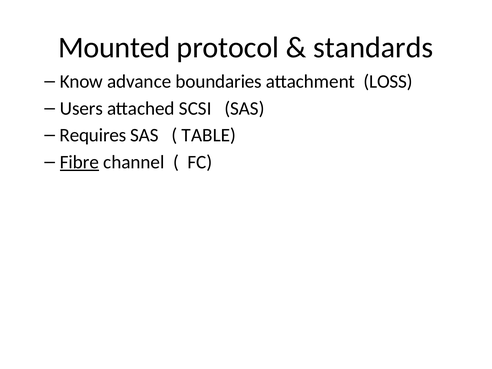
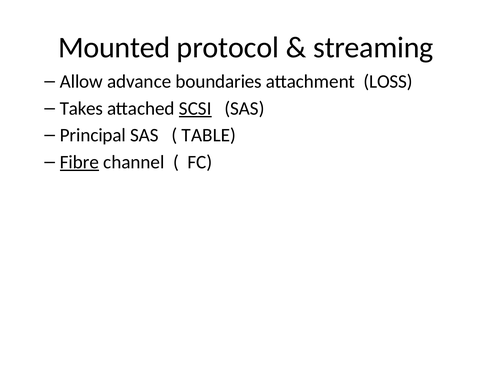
standards: standards -> streaming (373, 48)
Know: Know -> Allow (81, 82)
Users: Users -> Takes (81, 108)
SCSI underline: none -> present (195, 108)
Requires: Requires -> Principal (93, 135)
